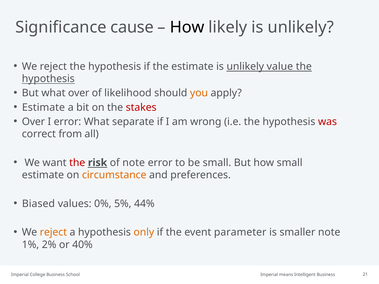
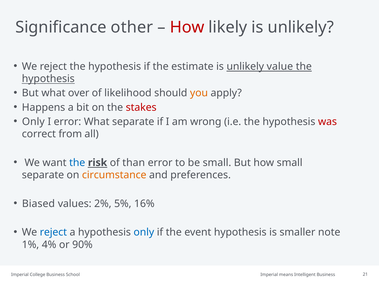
cause: cause -> other (132, 27)
How colour: black -> red (187, 27)
Estimate: Estimate -> Happens (44, 107)
Over: Over -> Only (33, 122)
the colour: red -> blue (77, 163)
of note: note -> than (134, 163)
estimate: estimate -> separate (43, 175)
0%: 0% -> 2% (103, 204)
44%: 44% -> 16% (144, 204)
reject colour: orange -> blue (53, 232)
only colour: orange -> blue (144, 232)
event parameter: parameter -> hypothesis (240, 232)
2%: 2% -> 4% (49, 245)
40%: 40% -> 90% (82, 245)
